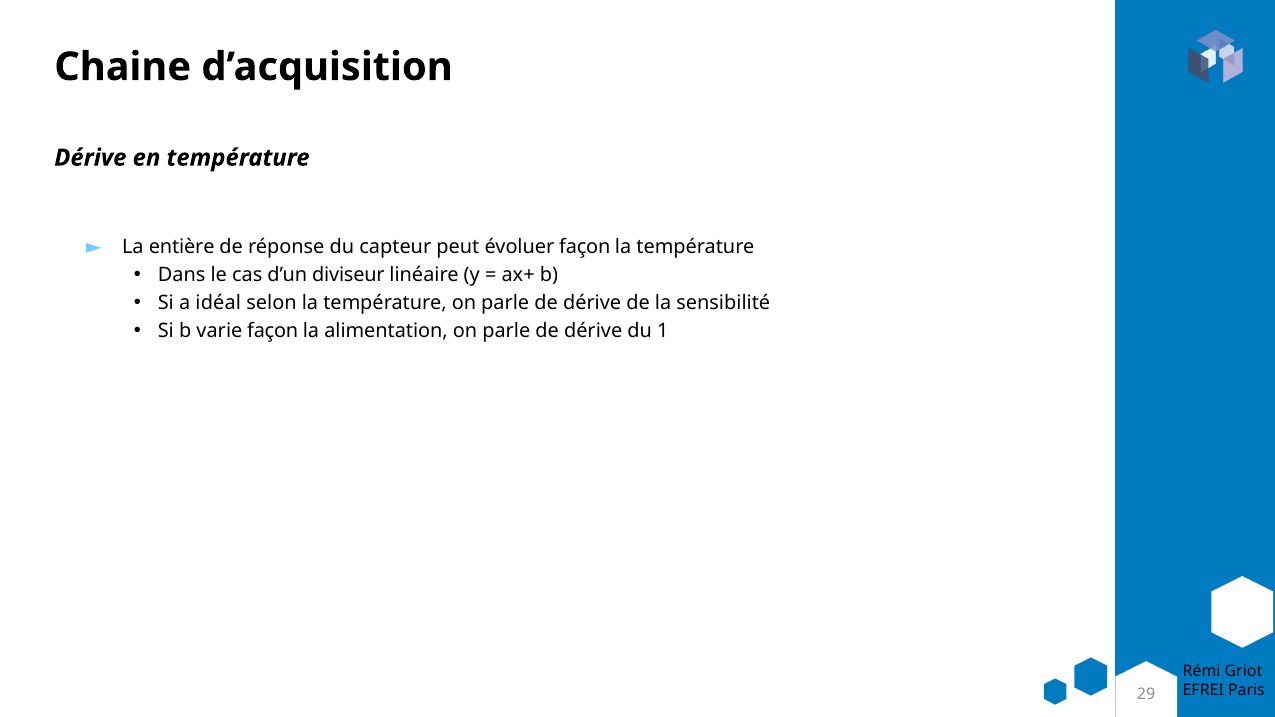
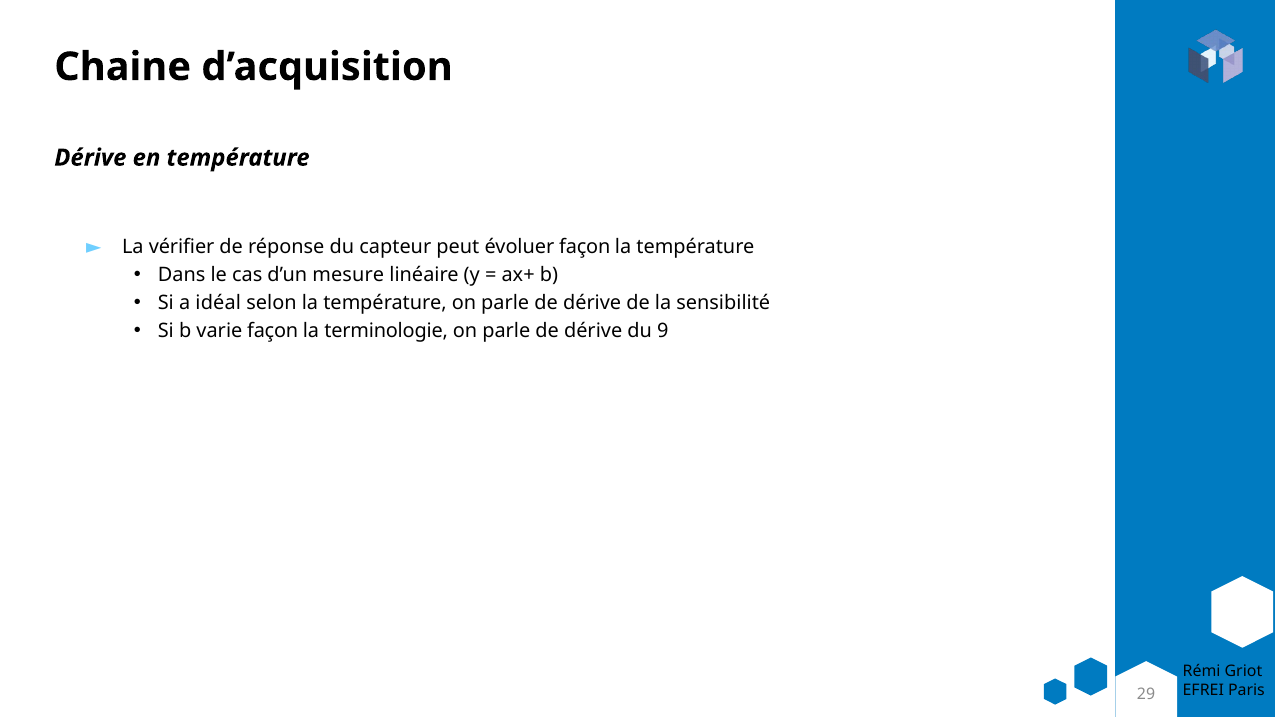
entière: entière -> vérifier (182, 247)
diviseur: diviseur -> mesure (348, 275)
alimentation: alimentation -> terminologie (386, 331)
1: 1 -> 9 (663, 331)
